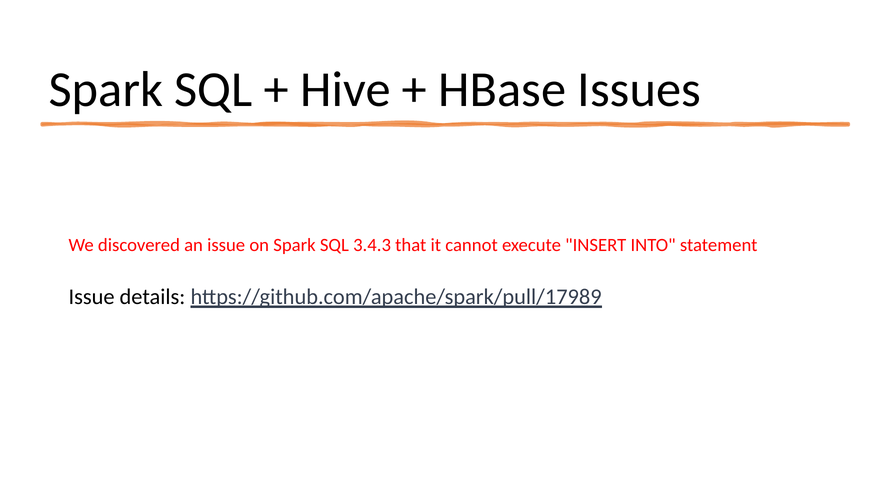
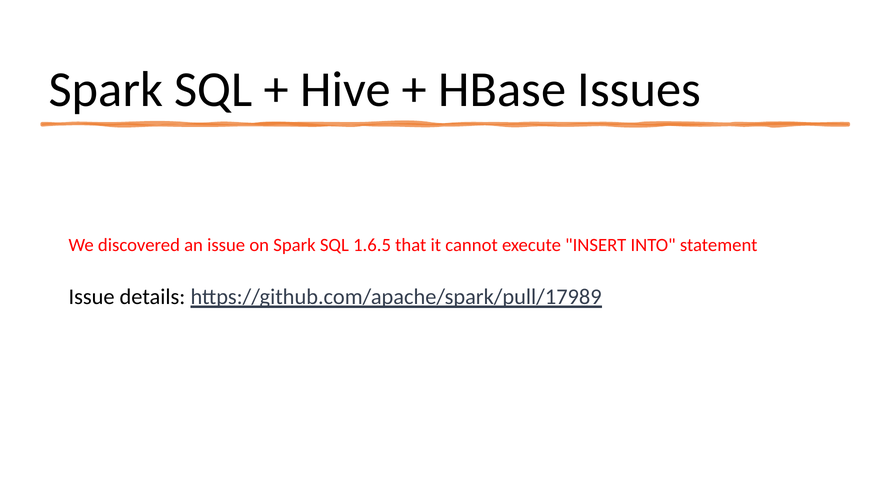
3.4.3: 3.4.3 -> 1.6.5 (372, 245)
